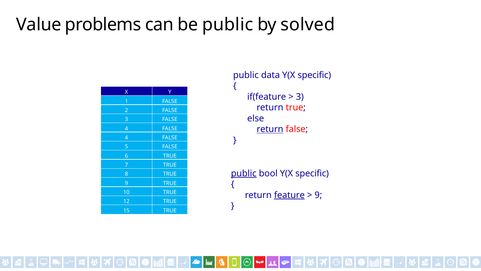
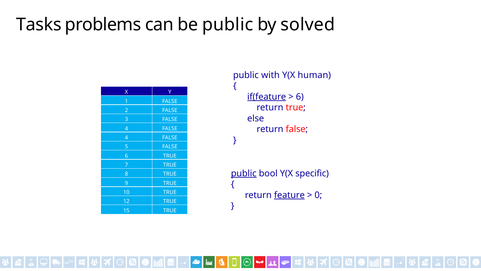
Value: Value -> Tasks (39, 24)
data: data -> with (270, 75)
specific: specific -> human (314, 75)
if(feature underline: none -> present (267, 97)
3: 3 -> 6 (300, 97)
return underline: present -> none (270, 129)
9: 9 -> 0 (318, 195)
